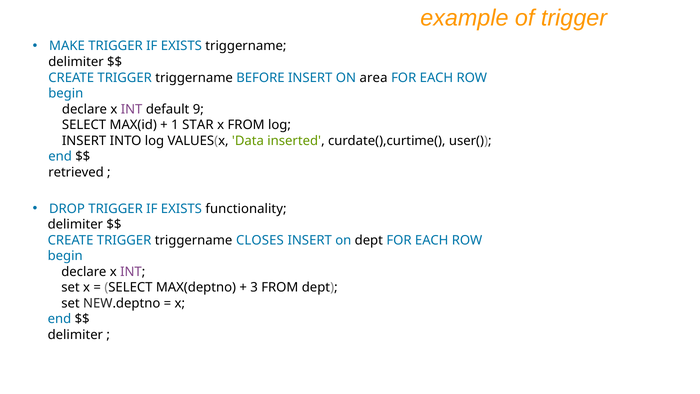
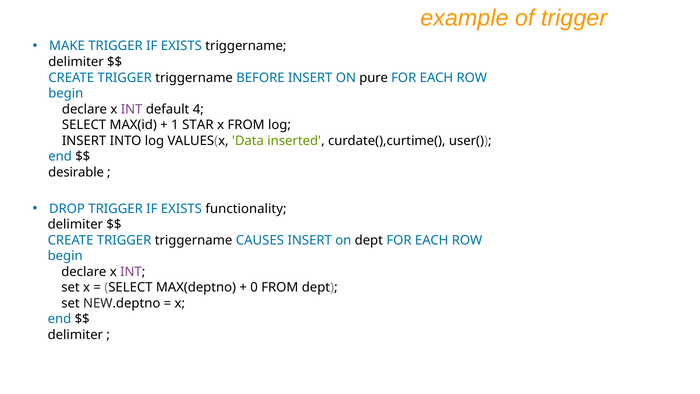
area: area -> pure (374, 78)
9: 9 -> 4 (198, 109)
retrieved: retrieved -> desirable (76, 172)
CLOSES: CLOSES -> CAUSES (260, 240)
3: 3 -> 0 (254, 287)
